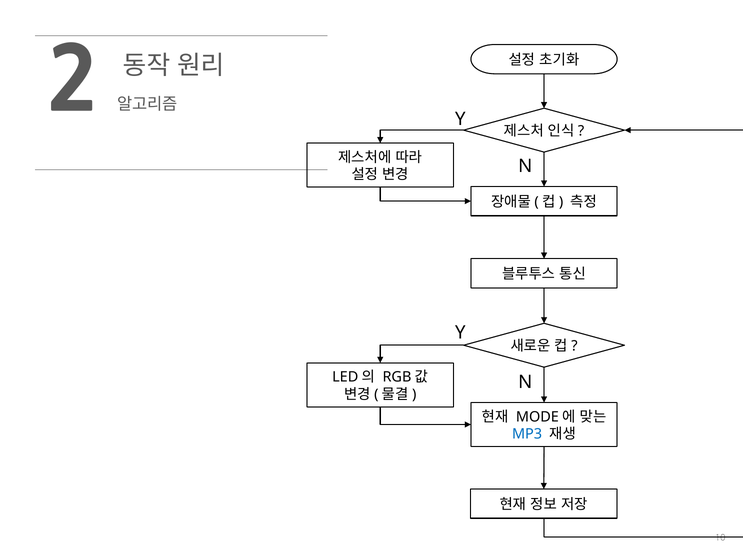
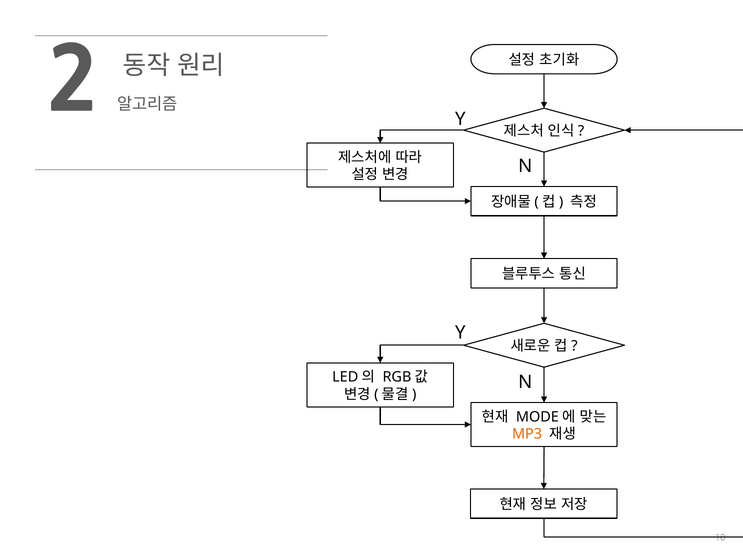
MP3 colour: blue -> orange (527, 434)
